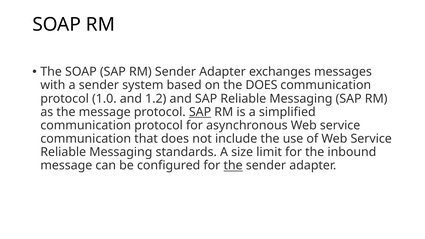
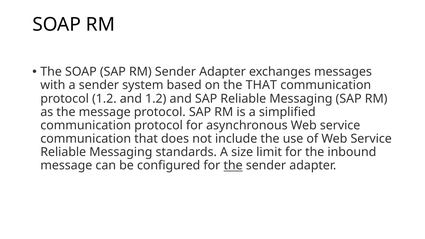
the DOES: DOES -> THAT (261, 85)
protocol 1.0: 1.0 -> 1.2 (104, 99)
SAP underline: present -> none (200, 112)
